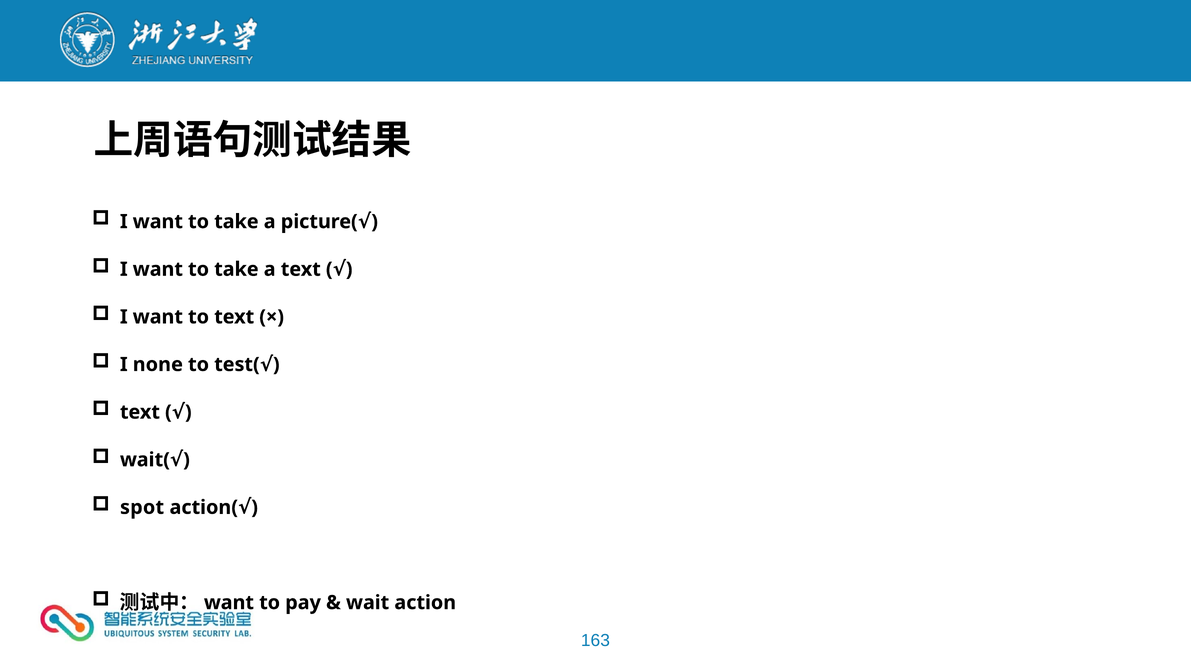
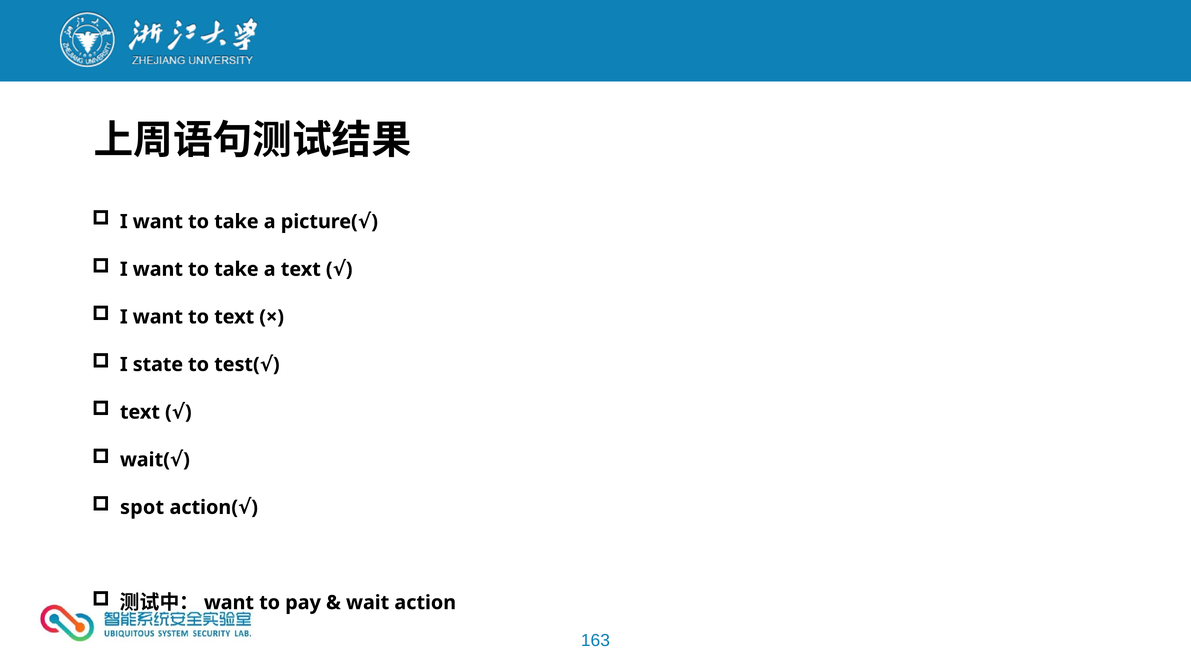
none: none -> state (158, 364)
